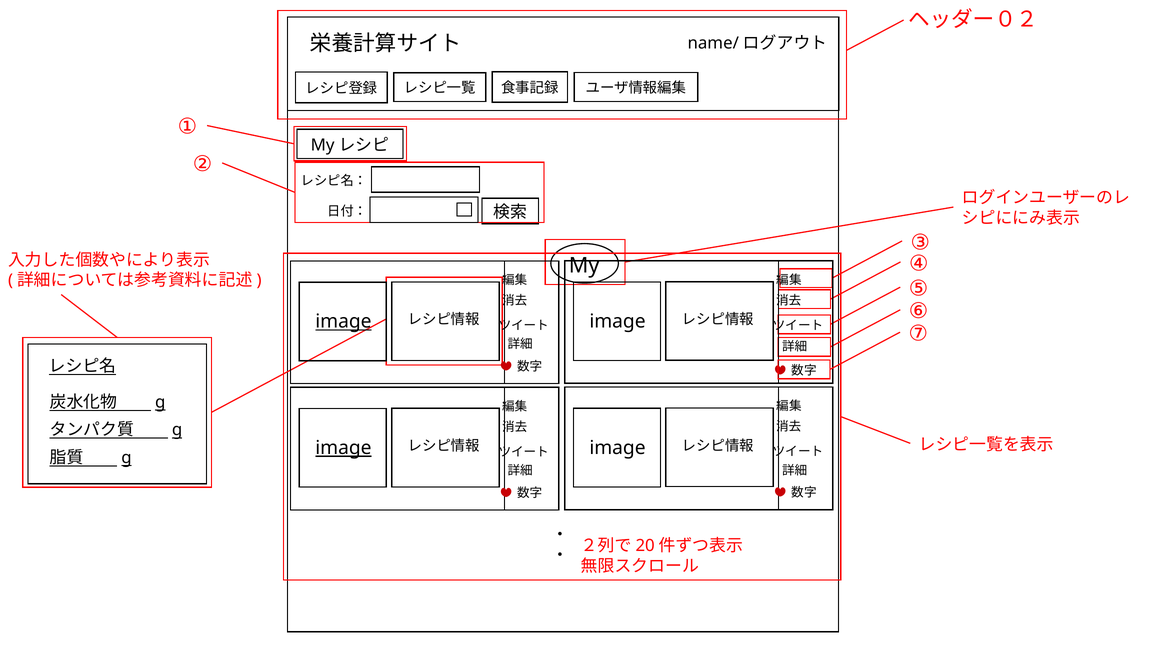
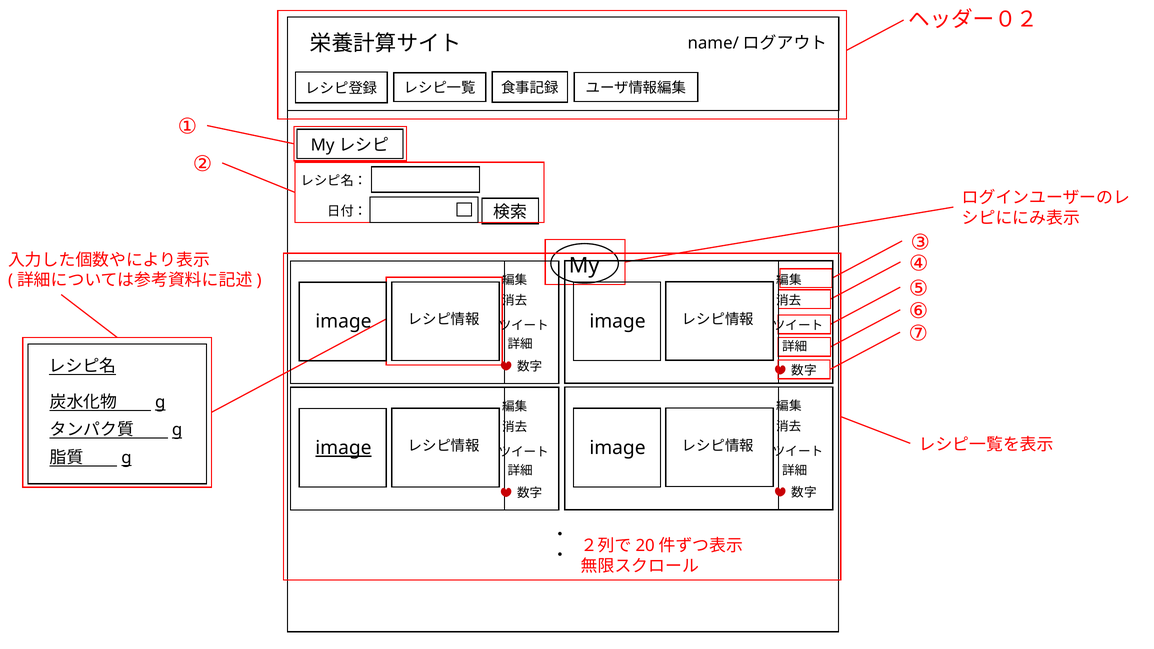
image underline: present -> none (343, 322)
